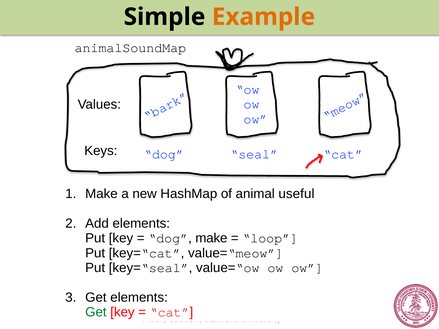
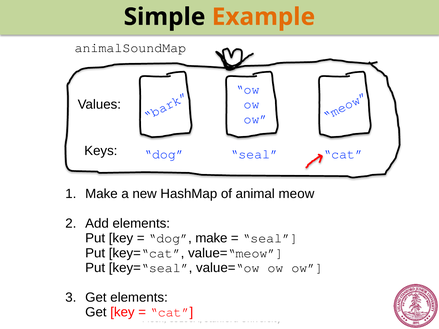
useful: useful -> meow (296, 194)
loop: loop -> seal (270, 238)
Get colour: green -> black (96, 312)
